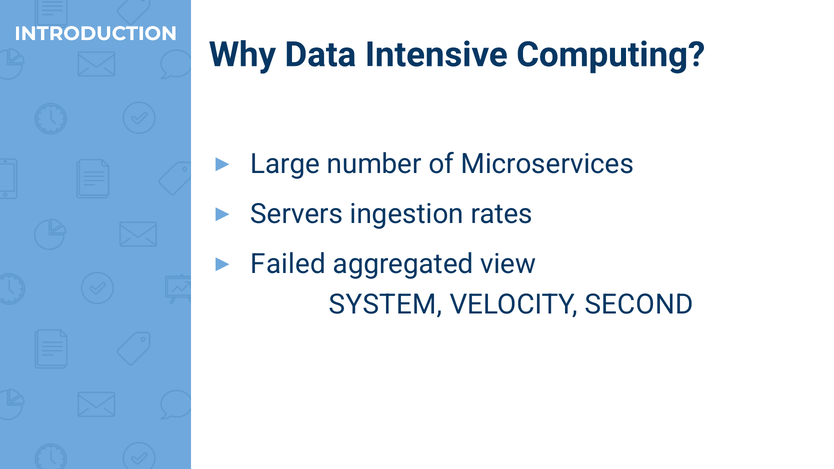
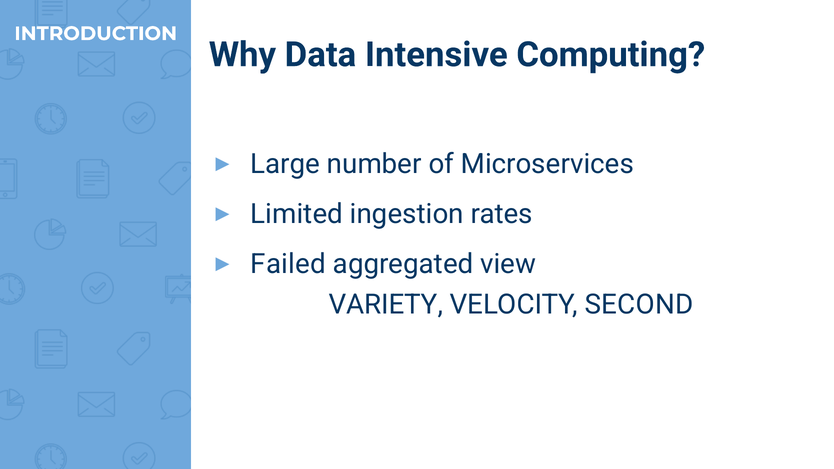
Servers: Servers -> Limited (297, 214)
SYSTEM: SYSTEM -> VARIETY (386, 304)
